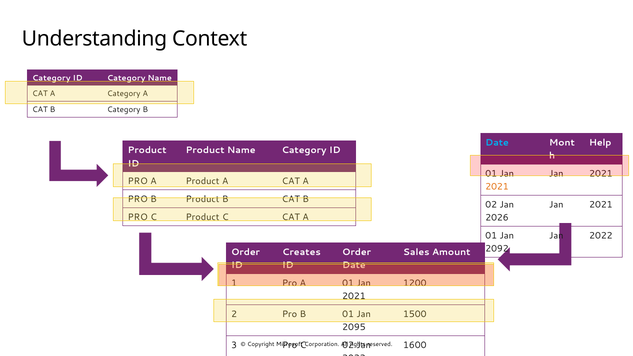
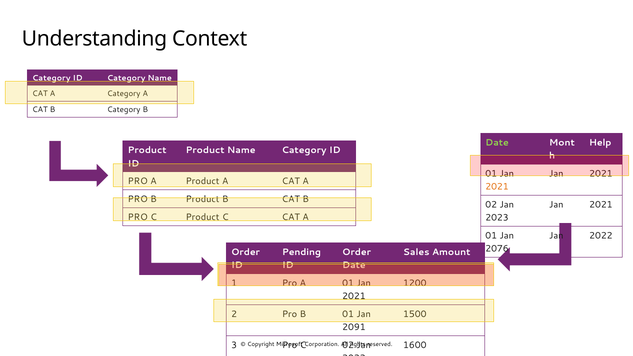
Date colour: light blue -> light green (497, 143)
2026: 2026 -> 2023 (497, 218)
2092: 2092 -> 2076 (497, 249)
Creates: Creates -> Pending (302, 252)
2095: 2095 -> 2091 (354, 327)
